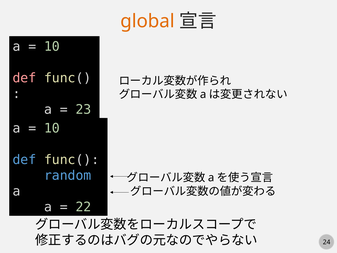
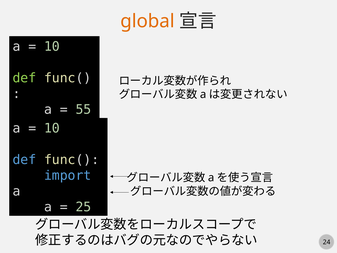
def colour: pink -> light green (24, 78)
23: 23 -> 55 (83, 110)
random: random -> import (68, 175)
22: 22 -> 25 (83, 207)
